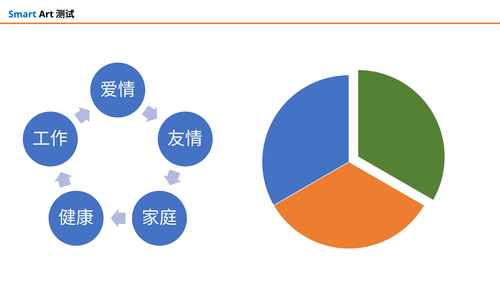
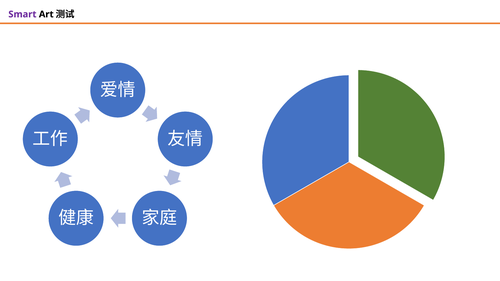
Smart colour: blue -> purple (22, 14)
